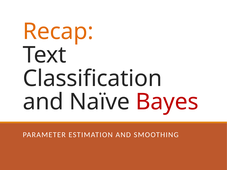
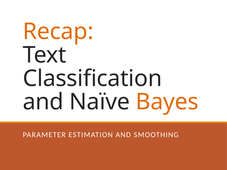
Bayes colour: red -> orange (167, 102)
